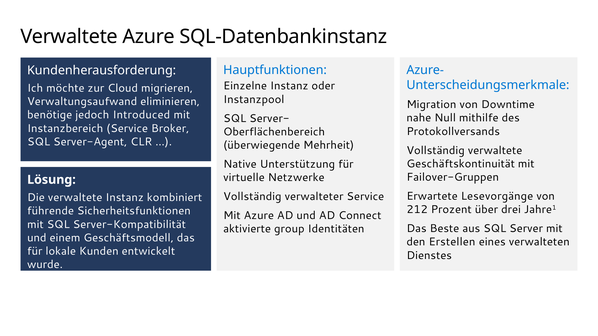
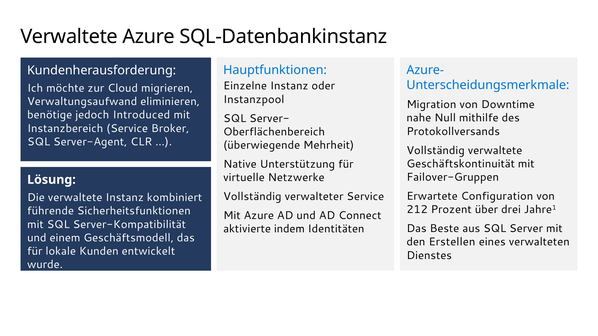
Lesevorgänge: Lesevorgänge -> Configuration (497, 196)
group: group -> indem (289, 229)
